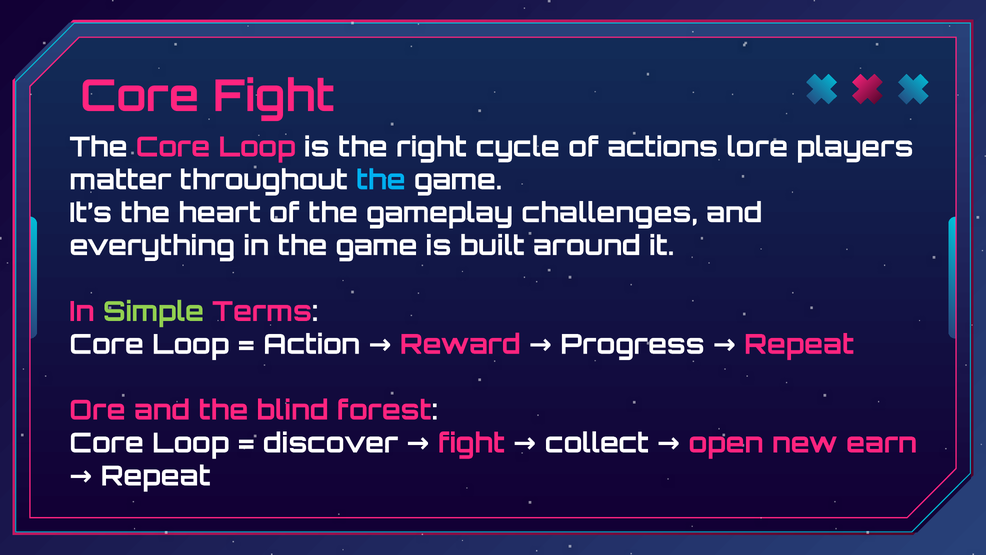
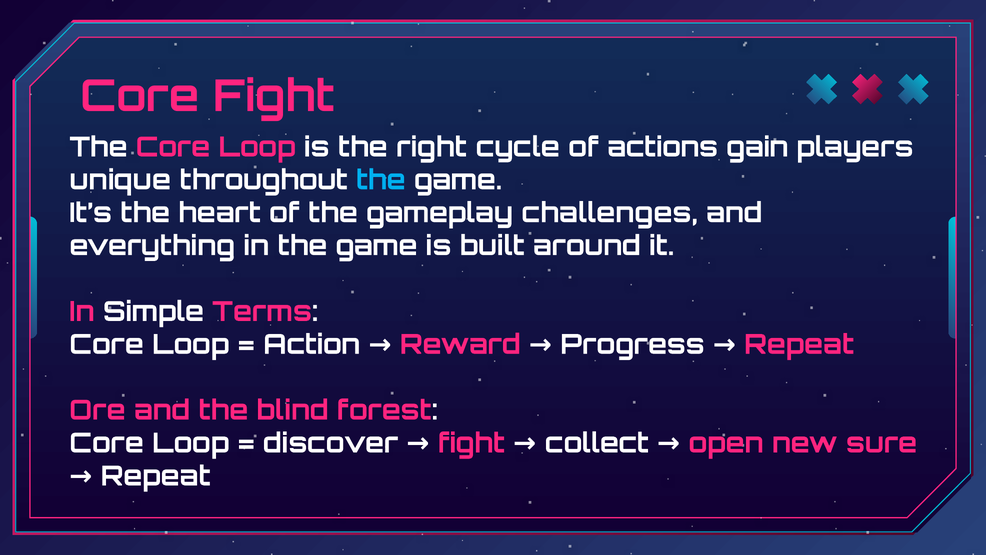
lore: lore -> gain (757, 147)
matter: matter -> unique (120, 180)
Simple colour: light green -> white (153, 312)
earn: earn -> sure (882, 443)
